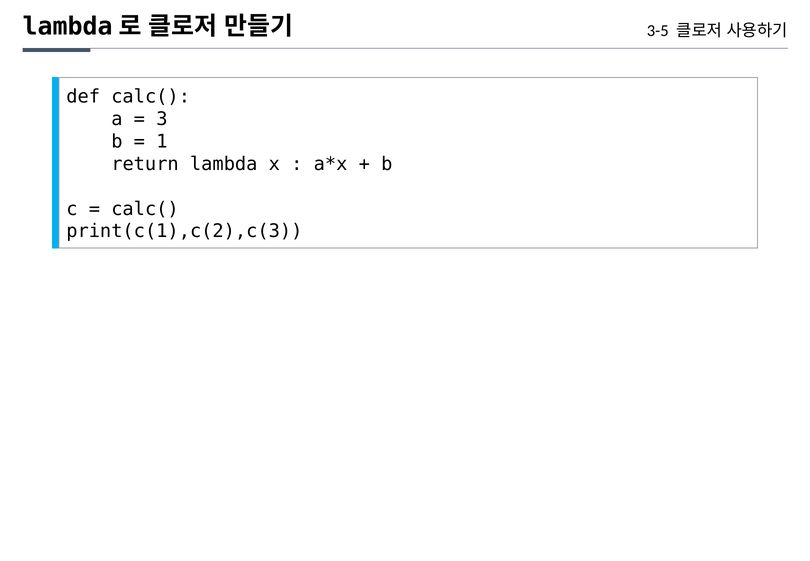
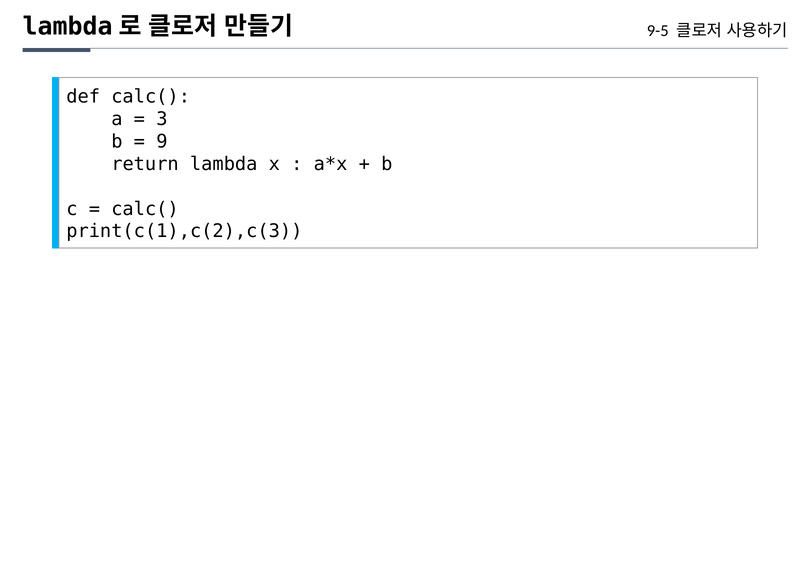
3-5: 3-5 -> 9-5 (658, 31)
1: 1 -> 9 (162, 141)
